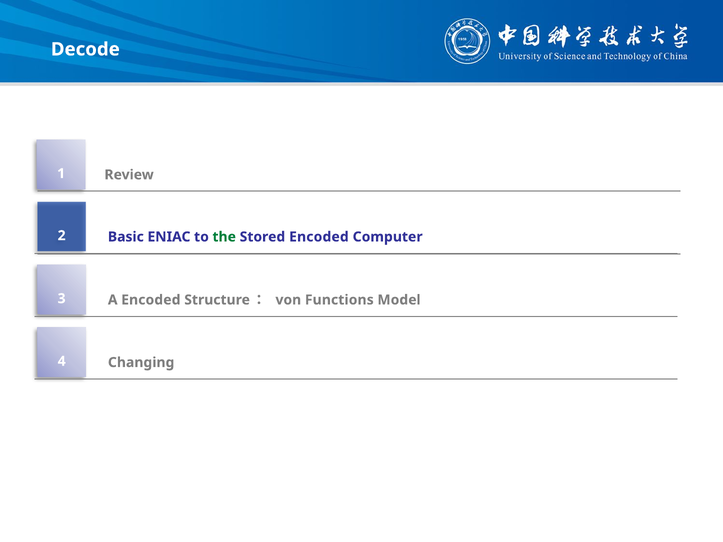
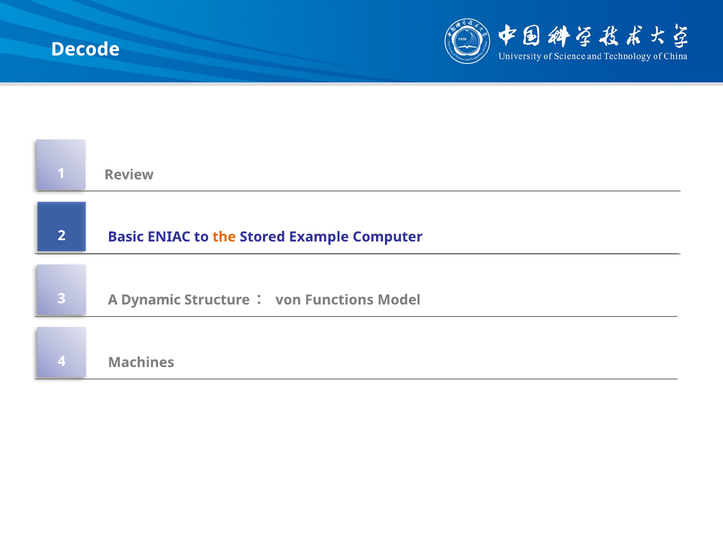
the colour: green -> orange (224, 237)
Stored Encoded: Encoded -> Example (319, 237)
Encoded: Encoded -> Dynamic (151, 300)
Changing: Changing -> Machines (141, 363)
